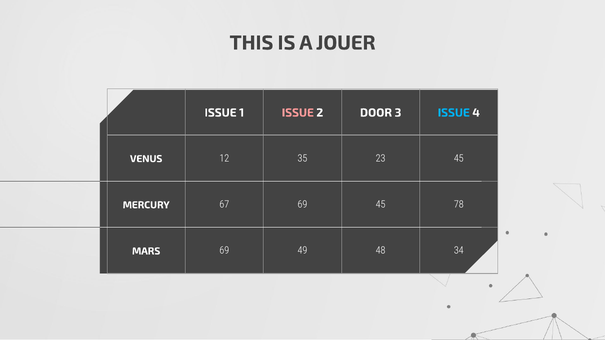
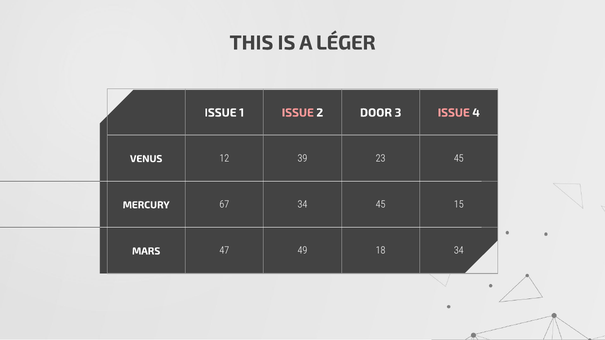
JOUER: JOUER -> LÉGER (346, 43)
ISSUE colour: light blue -> pink (454, 113)
35: 35 -> 39 (302, 158)
67 69: 69 -> 34 (302, 205)
78: 78 -> 15 (459, 205)
MARS 69: 69 -> 47 (224, 251)
48: 48 -> 18 (381, 251)
